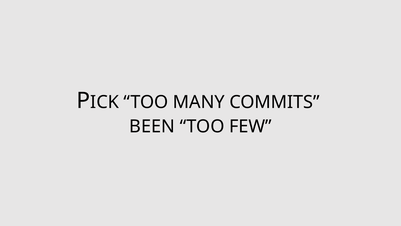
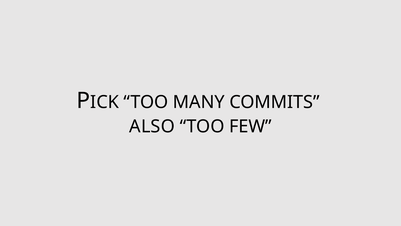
BEEN: BEEN -> ALSO (152, 126)
